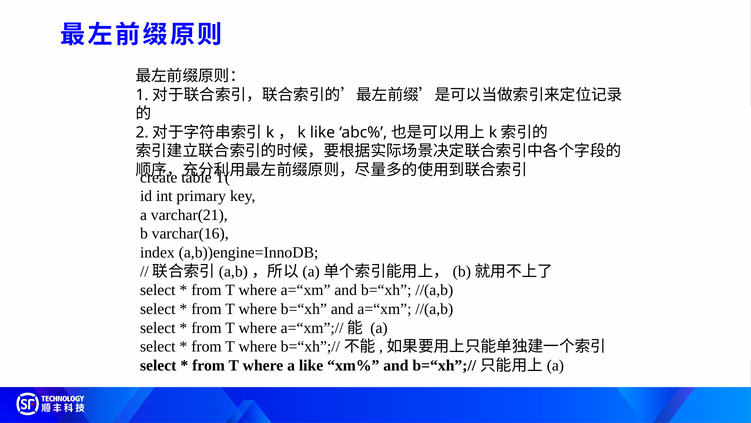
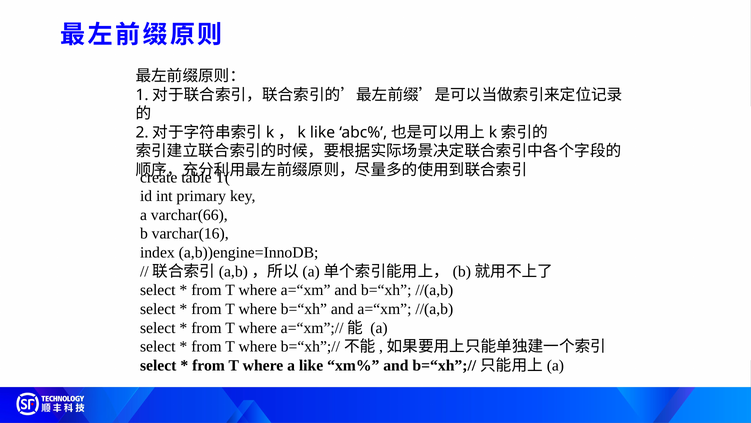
varchar(21: varchar(21 -> varchar(66 (189, 215)
